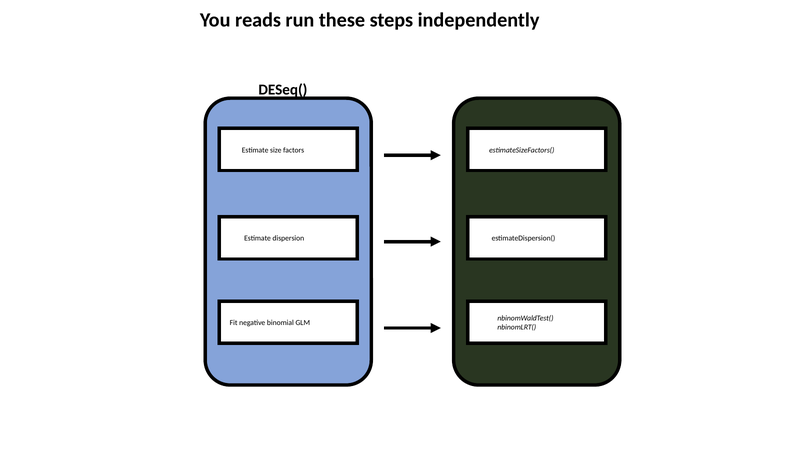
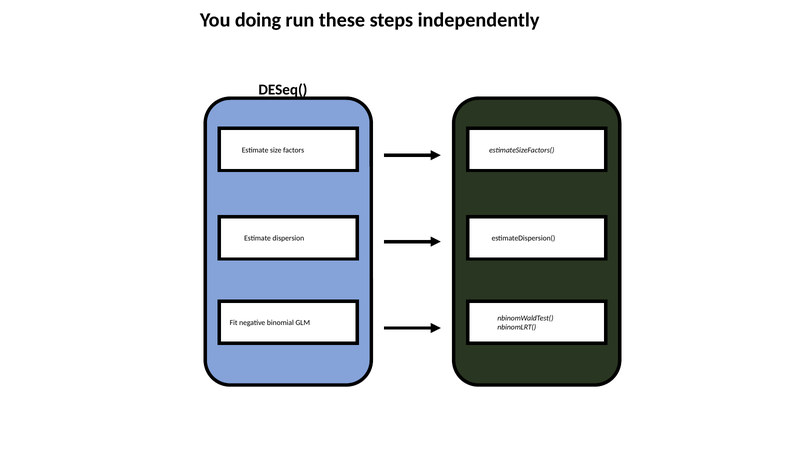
reads: reads -> doing (258, 20)
